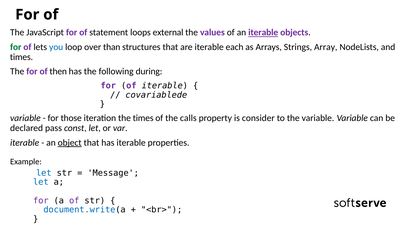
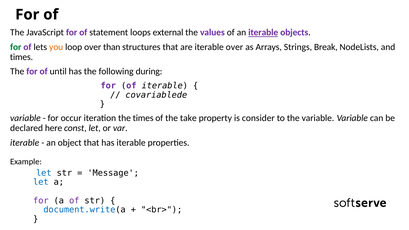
you colour: blue -> orange (56, 47)
iterable each: each -> over (235, 47)
Array: Array -> Break (326, 47)
then: then -> until (58, 71)
those: those -> occur (71, 118)
calls: calls -> take (188, 118)
pass: pass -> here (54, 128)
object underline: present -> none (70, 143)
